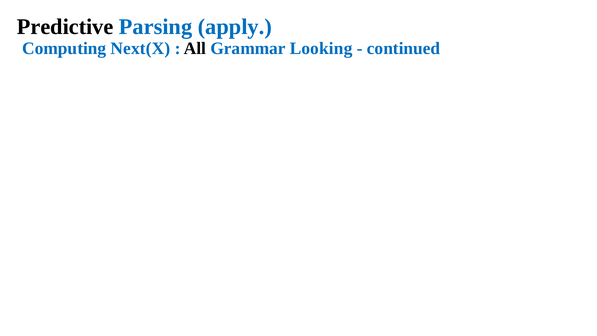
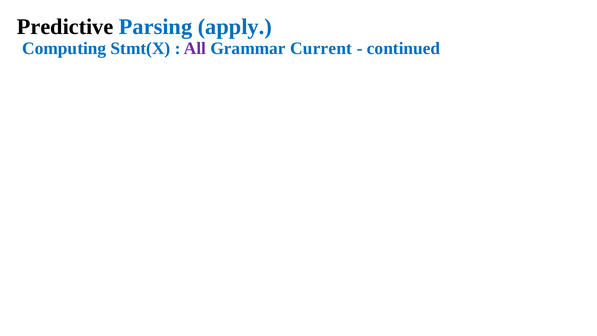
Next(X: Next(X -> Stmt(X (141, 48)
All colour: black -> purple (195, 48)
Looking: Looking -> Current (321, 48)
